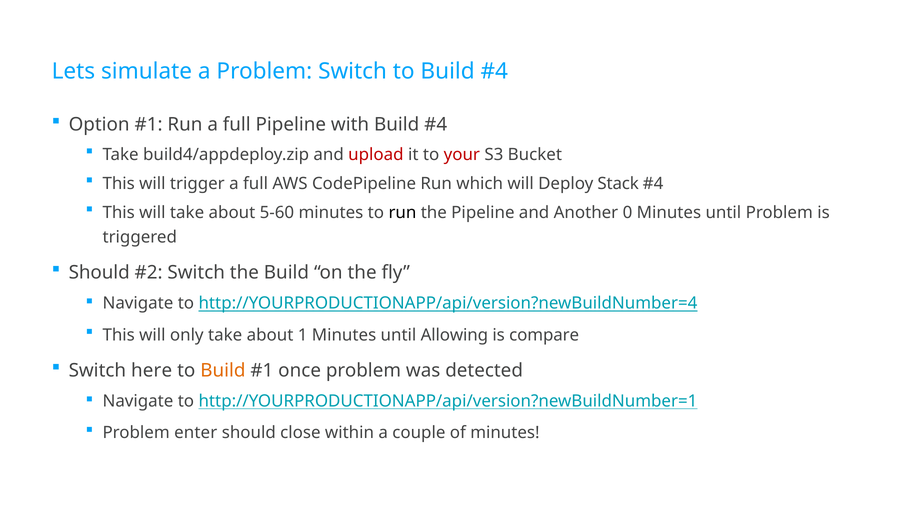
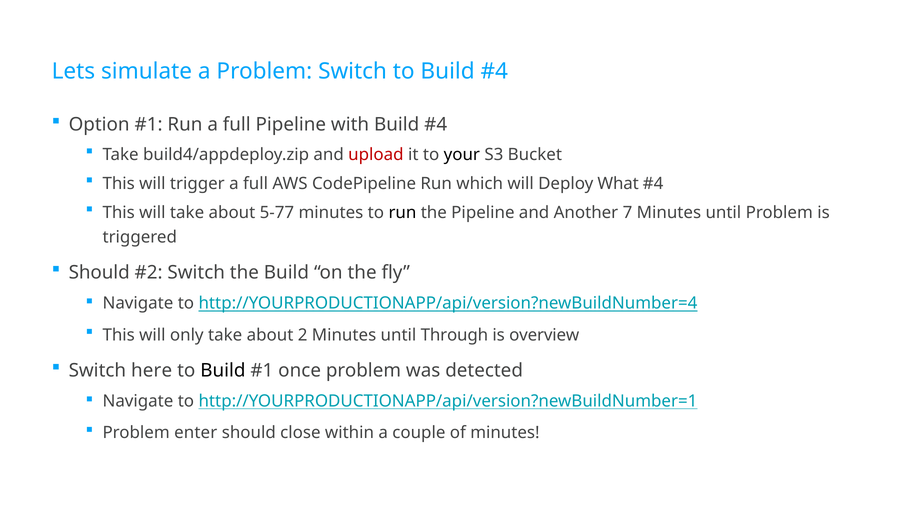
your colour: red -> black (462, 155)
Stack: Stack -> What (618, 184)
5-60: 5-60 -> 5-77 (277, 213)
0: 0 -> 7 (627, 213)
1: 1 -> 2 (303, 335)
Allowing: Allowing -> Through (454, 335)
compare: compare -> overview (544, 335)
Build colour: orange -> black (223, 370)
